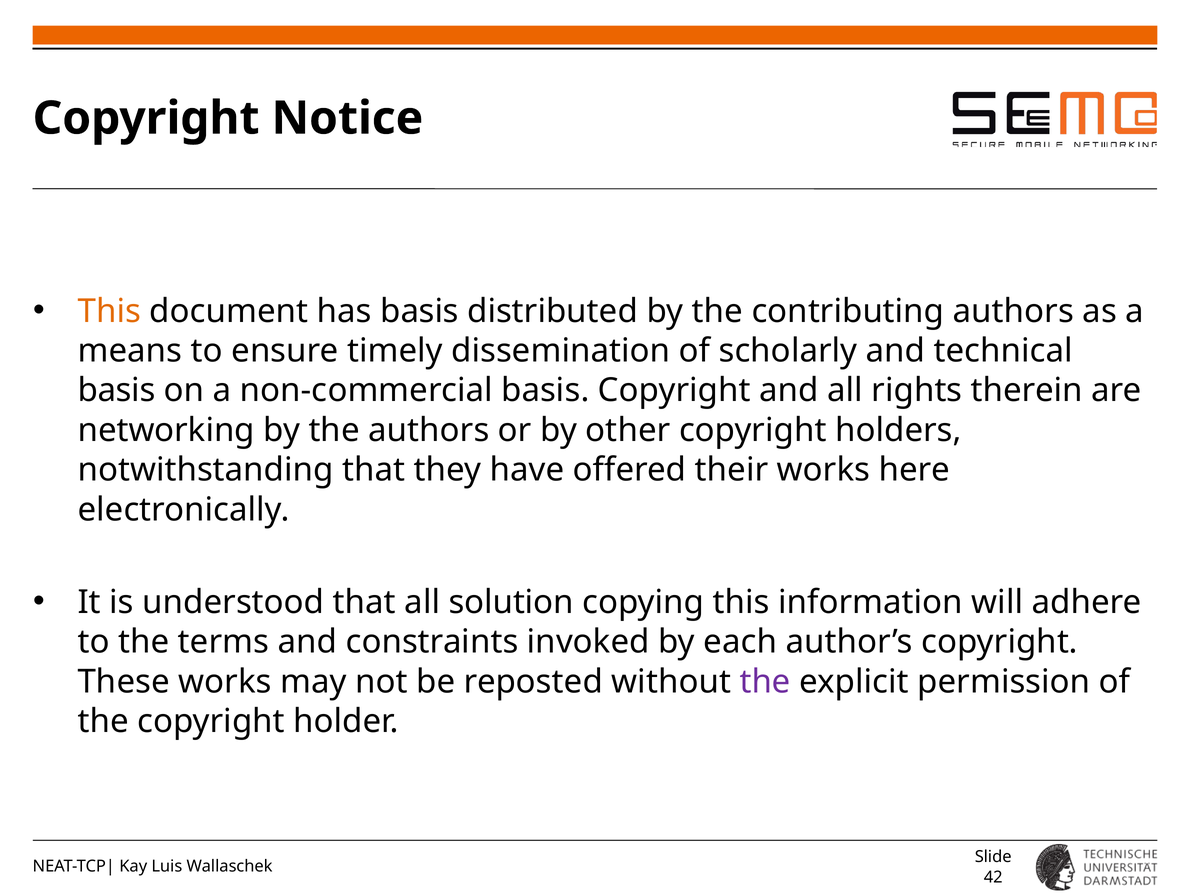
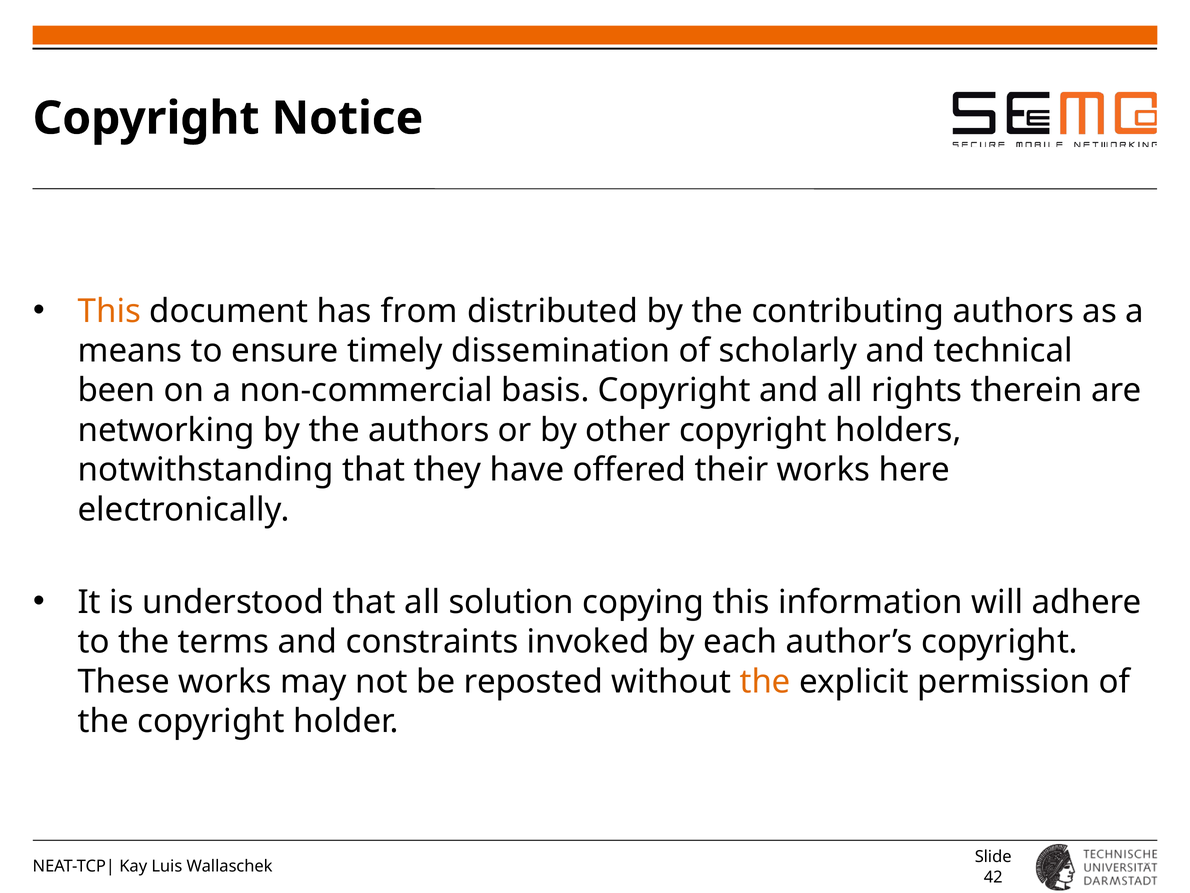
has basis: basis -> from (419, 311)
basis: basis -> been (116, 390)
the colour: purple -> orange (765, 681)
